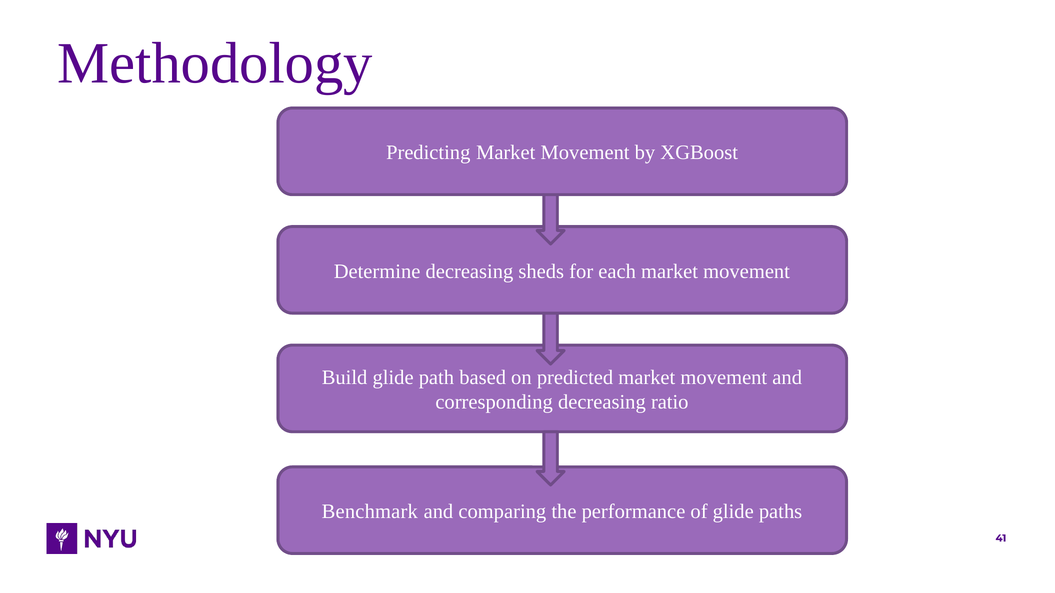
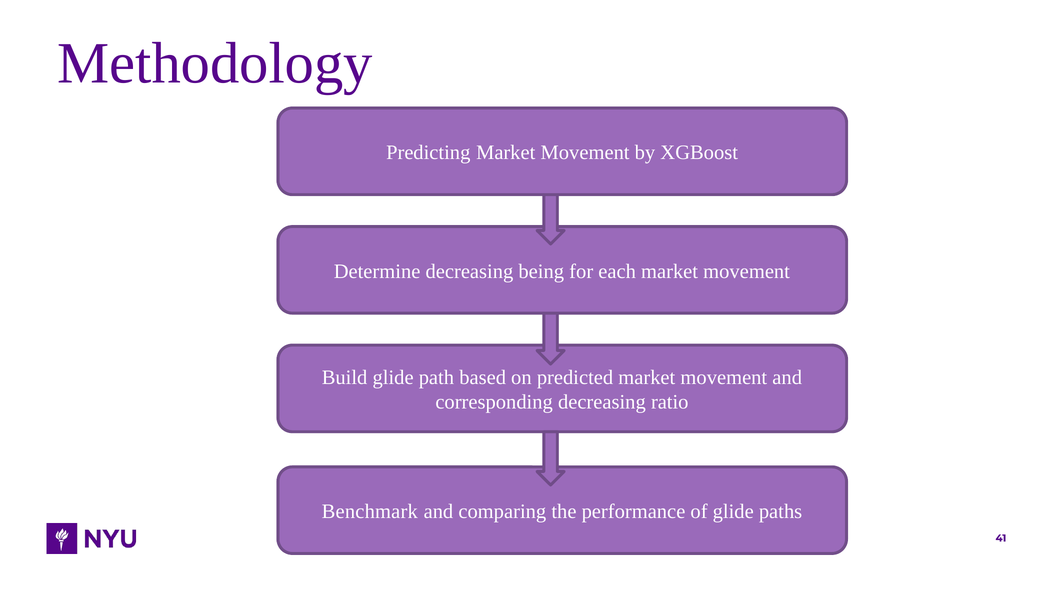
sheds: sheds -> being (541, 271)
